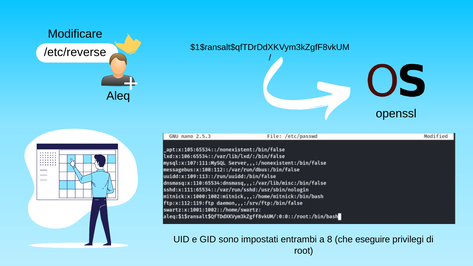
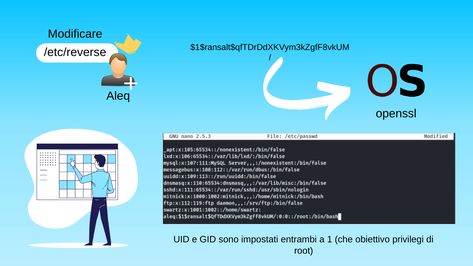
8: 8 -> 1 (330, 240)
eseguire: eseguire -> obiettivo (373, 240)
